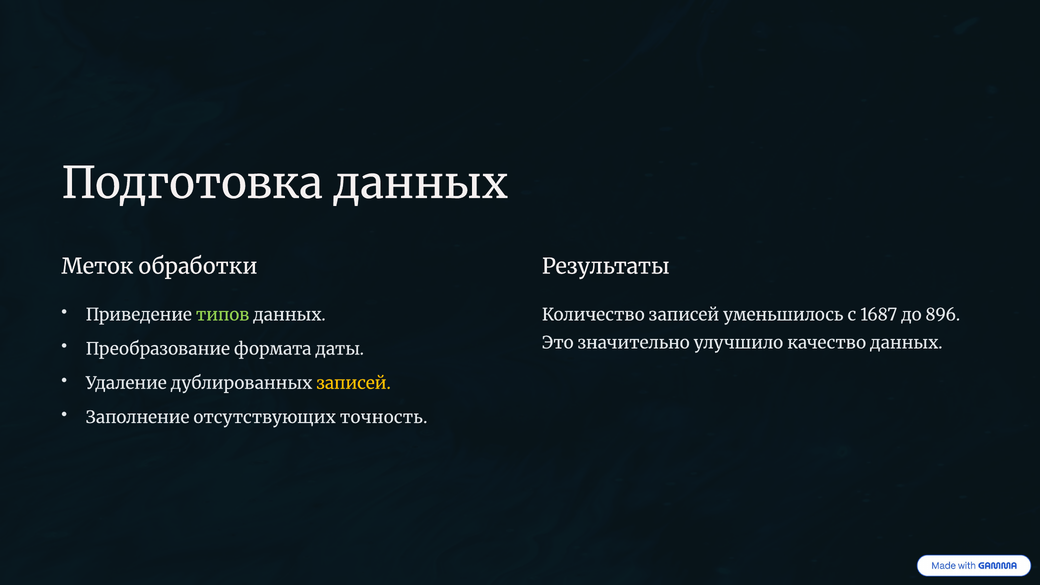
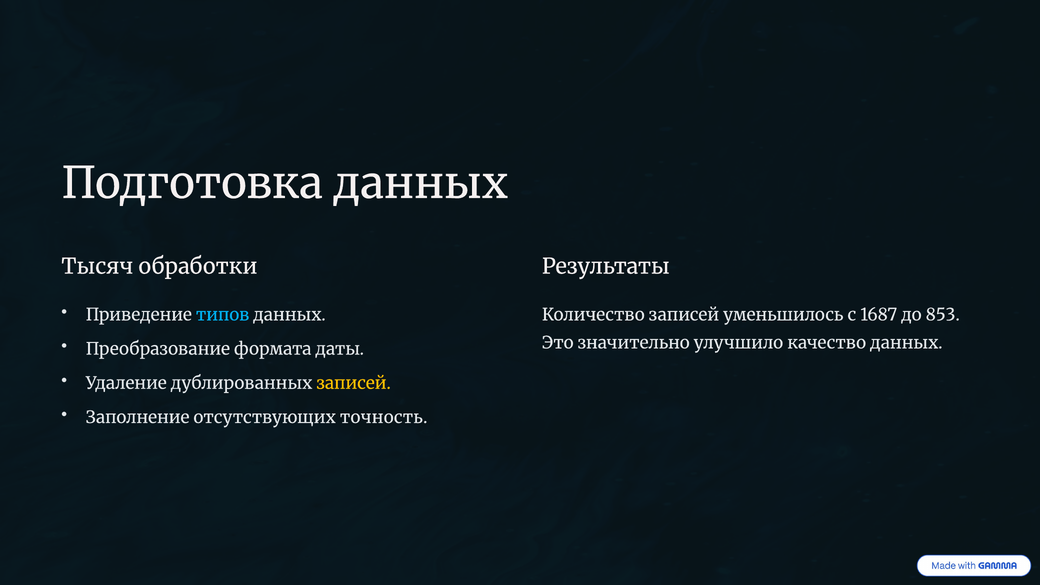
Меток: Меток -> Тысяч (97, 267)
типов colour: light green -> light blue (223, 315)
896: 896 -> 853 (943, 315)
